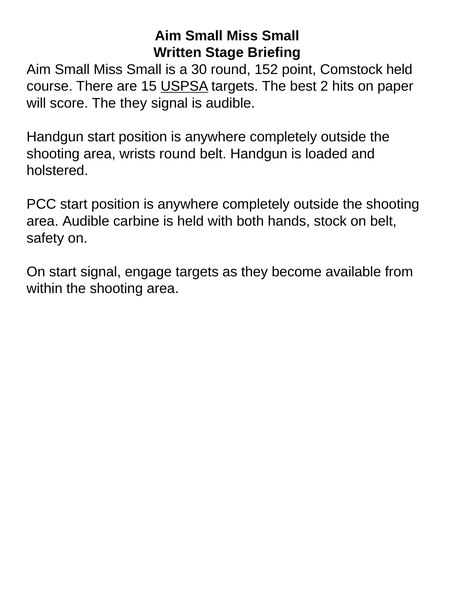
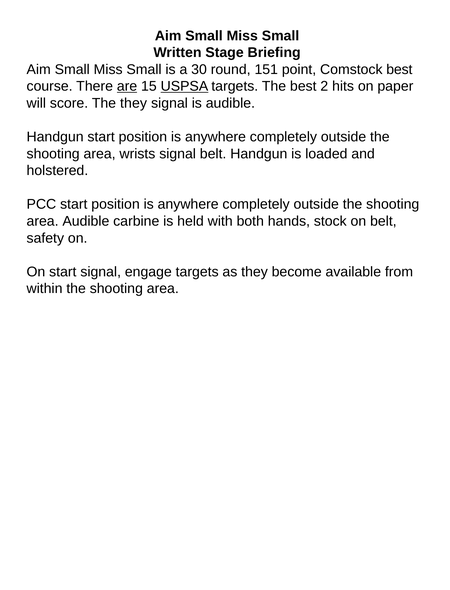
152: 152 -> 151 (266, 70)
Comstock held: held -> best (399, 70)
are underline: none -> present (127, 86)
wrists round: round -> signal (178, 154)
